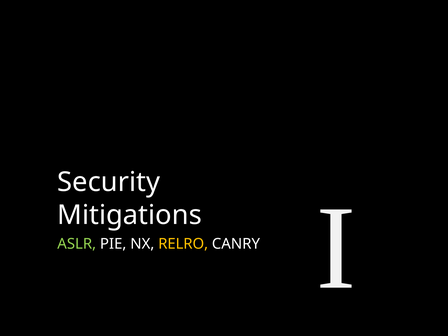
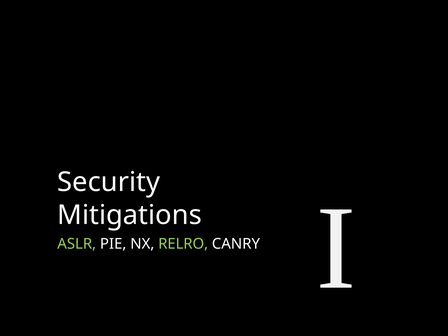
RELRO colour: yellow -> light green (183, 244)
